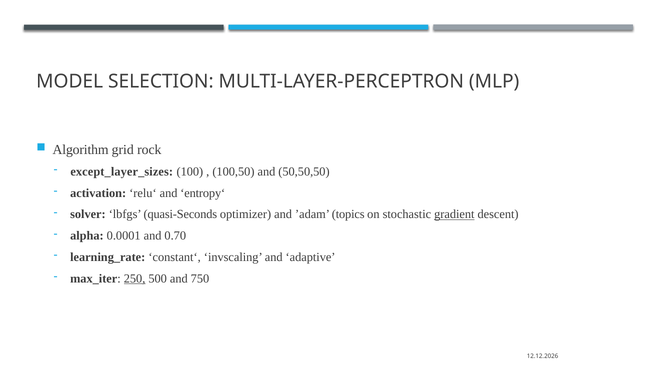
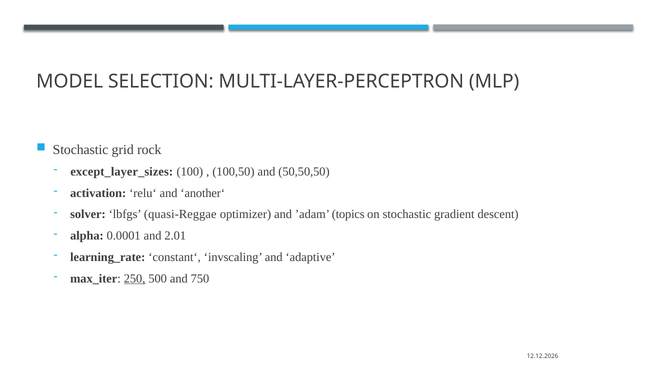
Algorithm: Algorithm -> Stochastic (81, 149)
entropy‘: entropy‘ -> another‘ (203, 193)
quasi-Seconds: quasi-Seconds -> quasi-Reggae (180, 214)
gradient underline: present -> none (454, 214)
0.70: 0.70 -> 2.01 (175, 235)
